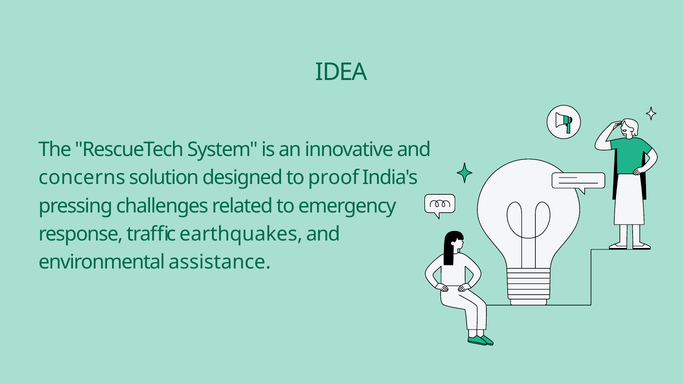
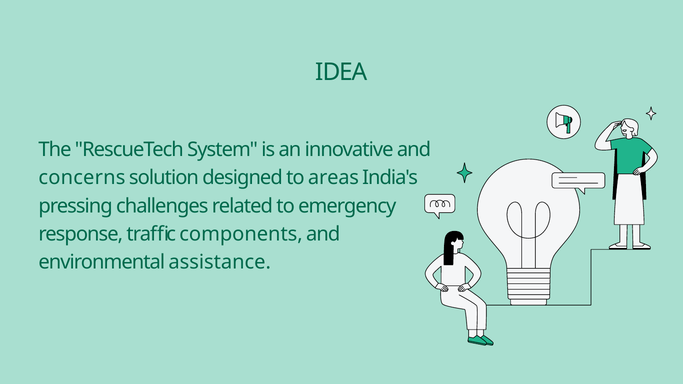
proof: proof -> areas (333, 178)
earthquakes: earthquakes -> components (241, 234)
